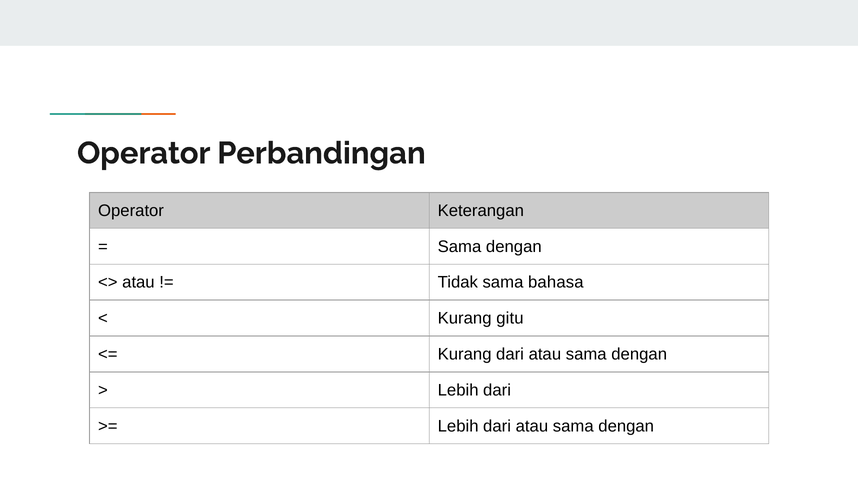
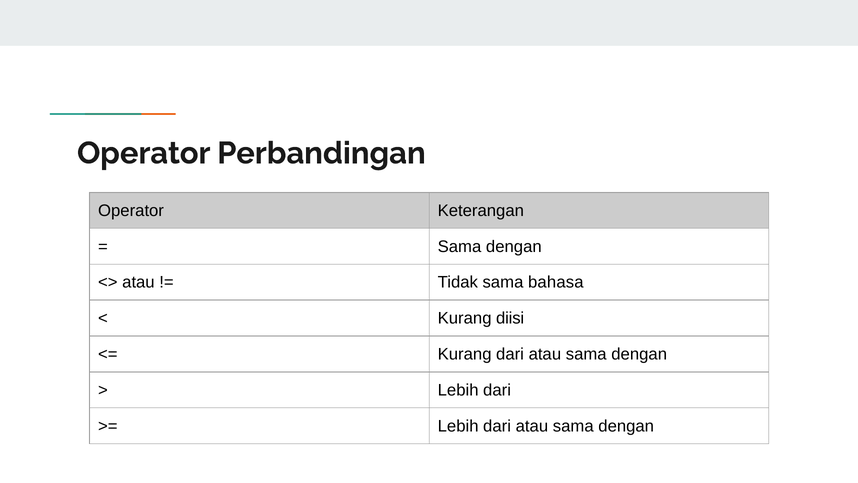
gitu: gitu -> diisi (510, 318)
